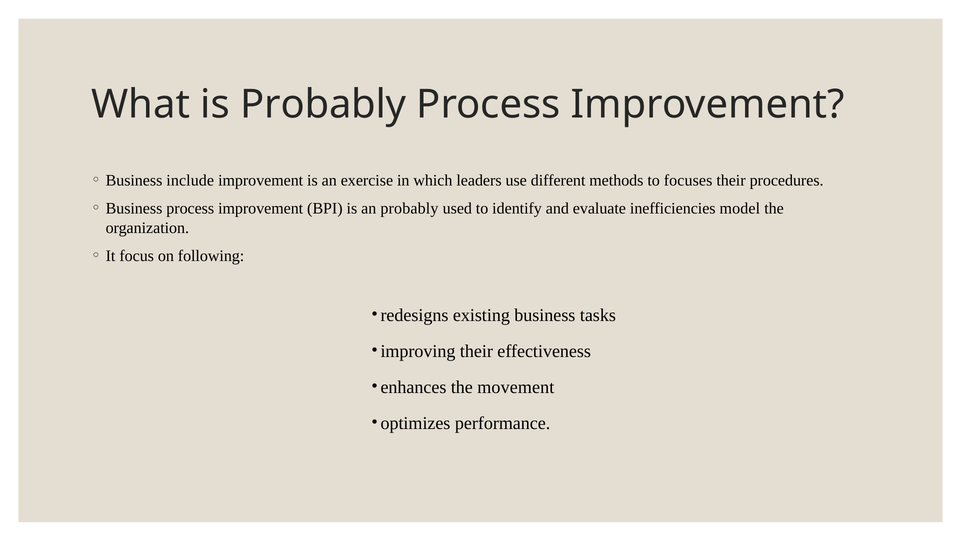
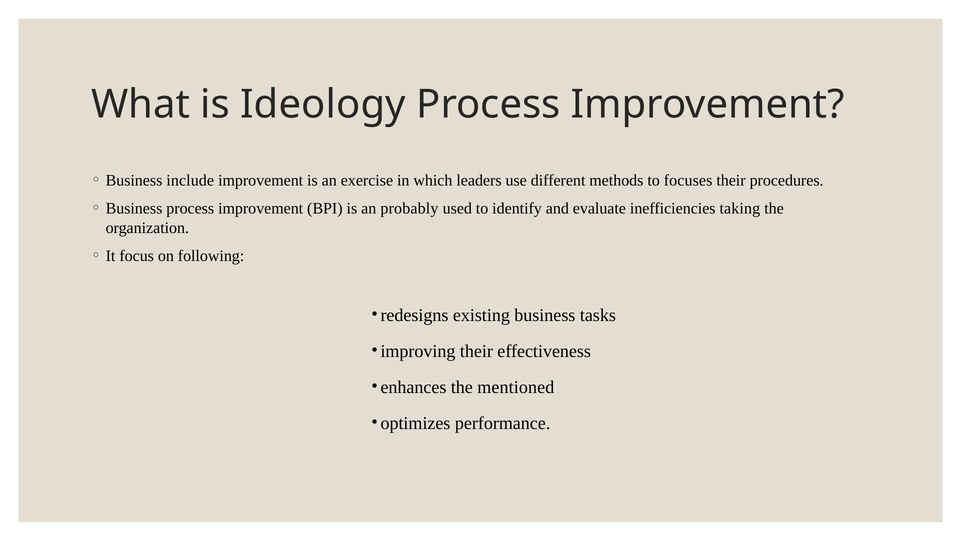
is Probably: Probably -> Ideology (323, 104)
model: model -> taking (740, 208)
movement: movement -> mentioned (516, 387)
